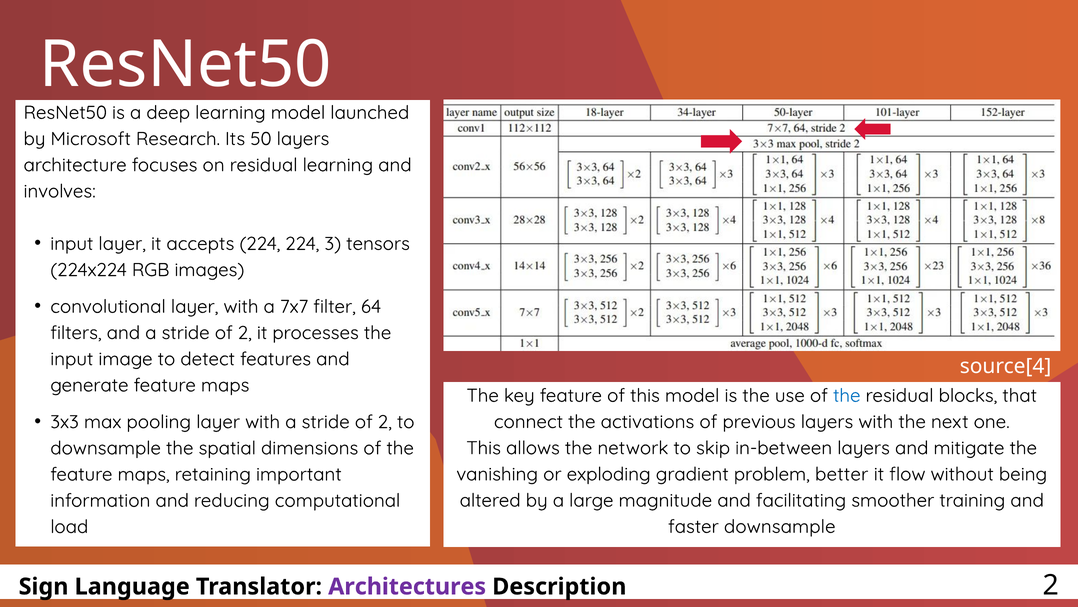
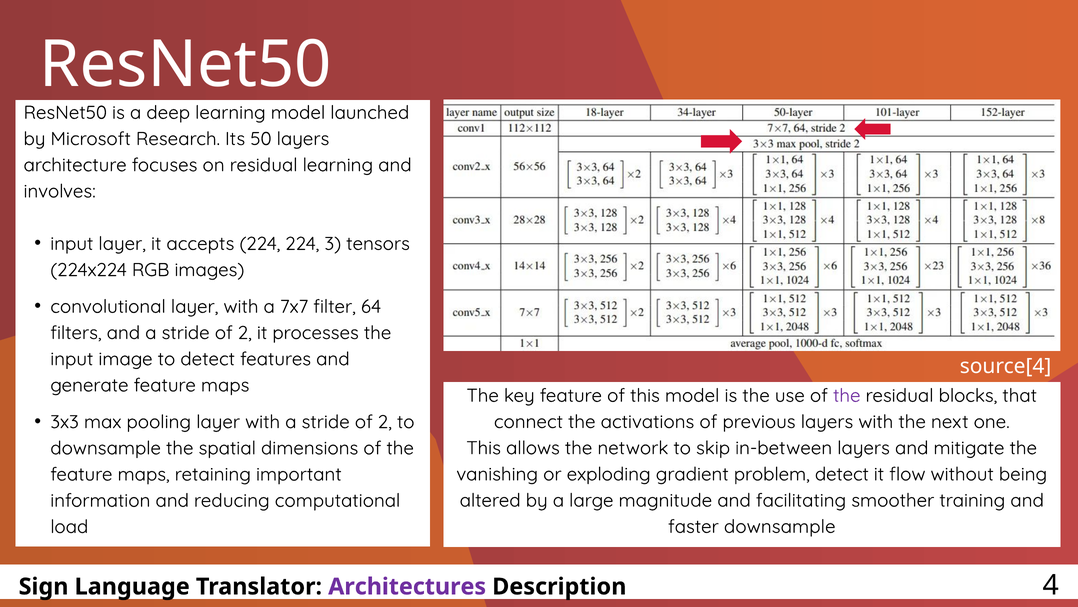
the colour: blue -> purple (847, 395)
problem better: better -> detect (842, 474)
Description 2: 2 -> 4 (1051, 585)
